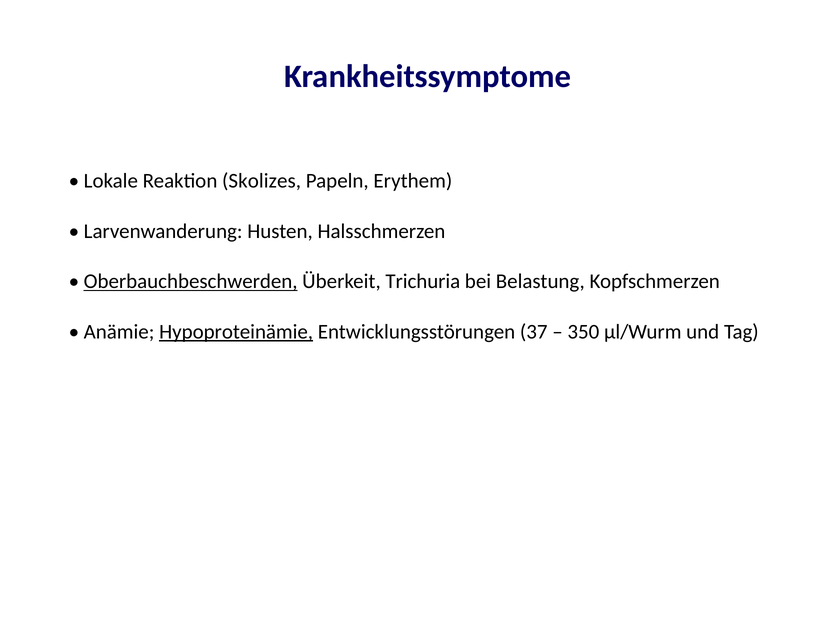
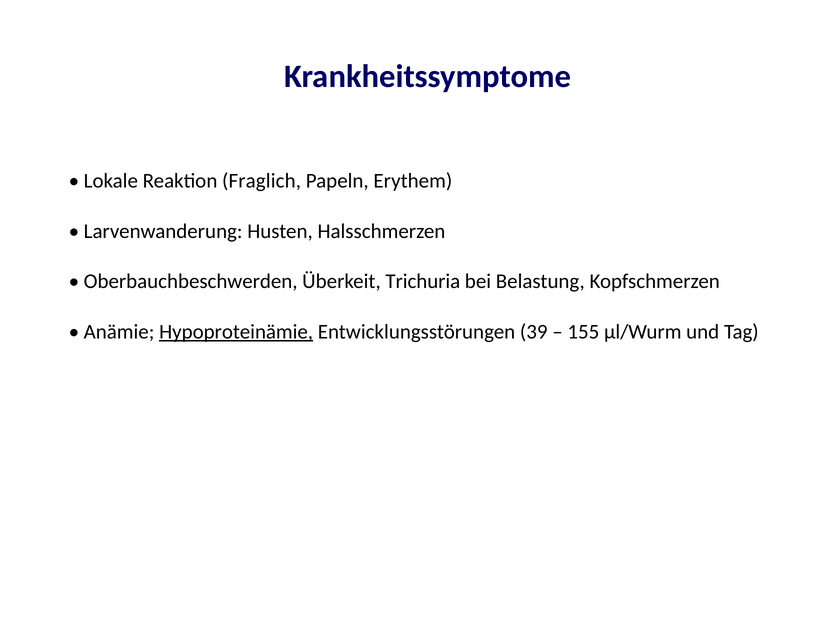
Skolizes: Skolizes -> Fraglich (262, 181)
Oberbauchbeschwerden underline: present -> none (191, 282)
37: 37 -> 39 (534, 332)
350: 350 -> 155 (583, 332)
